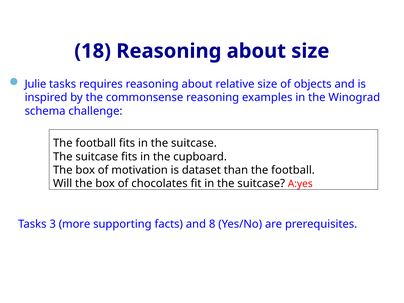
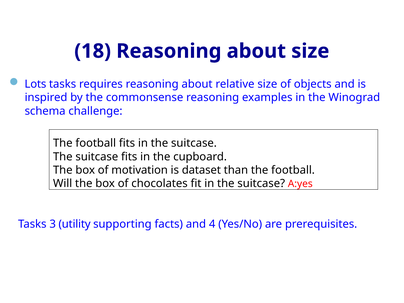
Julie: Julie -> Lots (35, 84)
more: more -> utility (75, 224)
8: 8 -> 4 (212, 224)
